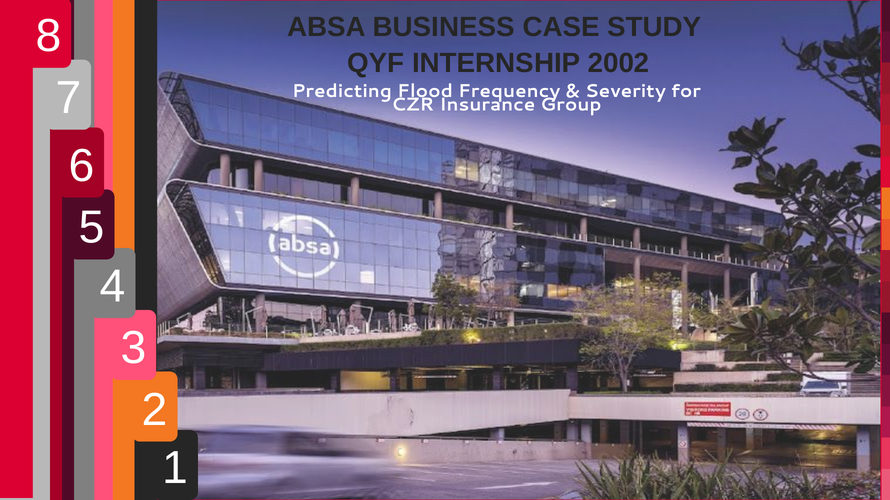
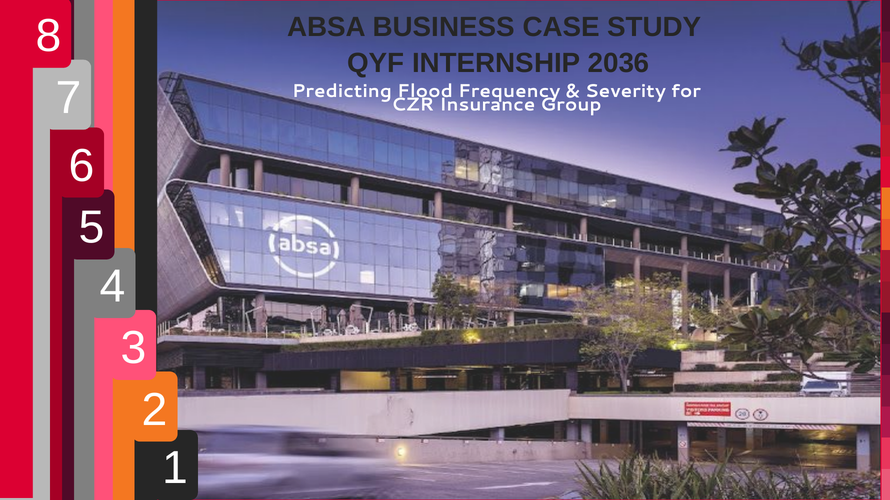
2002: 2002 -> 2036 (619, 63)
